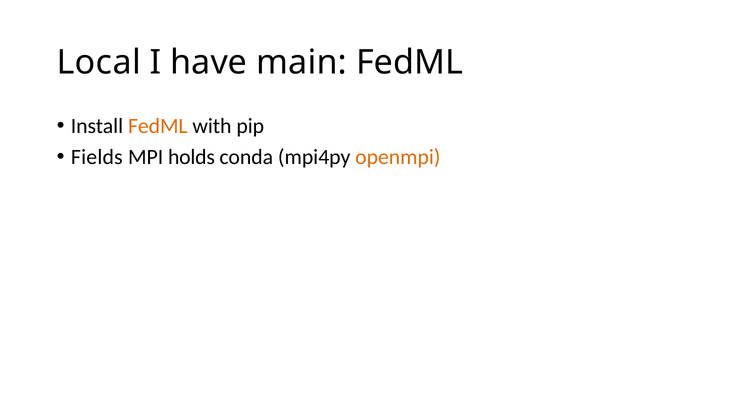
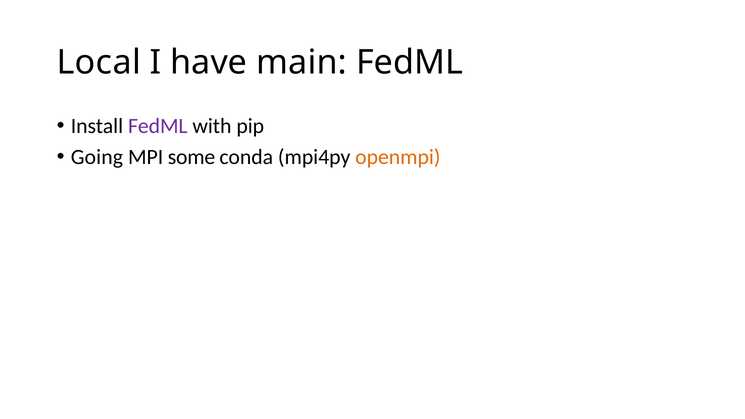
FedML colour: orange -> purple (158, 126)
Fields: Fields -> Going (97, 157)
holds: holds -> some (191, 157)
